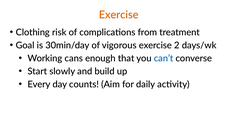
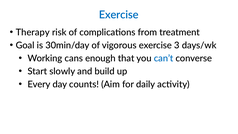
Exercise colour: orange -> blue (119, 15)
Clothing: Clothing -> Therapy (33, 32)
2: 2 -> 3 (177, 45)
